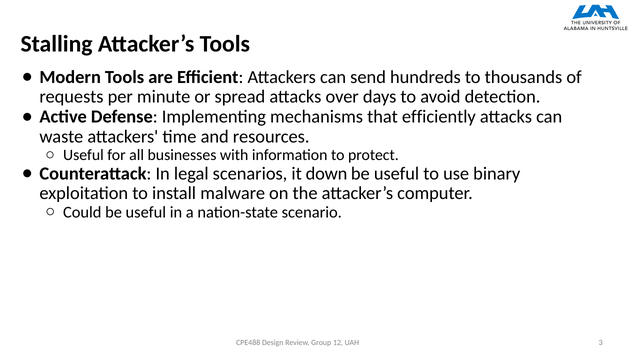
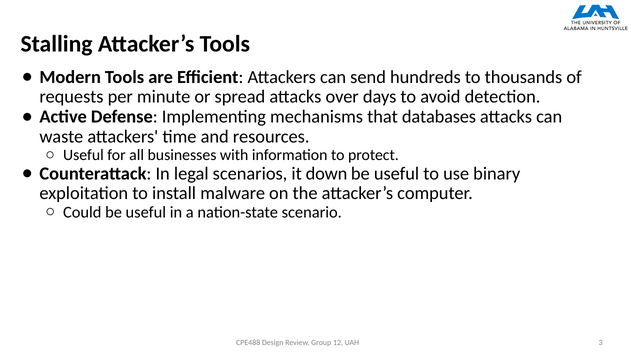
efficiently: efficiently -> databases (439, 117)
